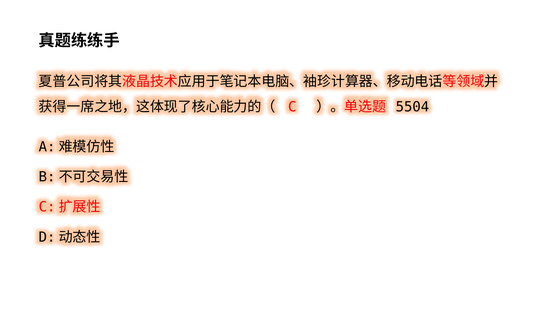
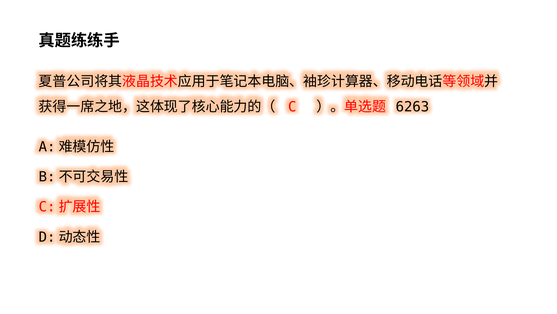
5504: 5504 -> 6263 (412, 107)
